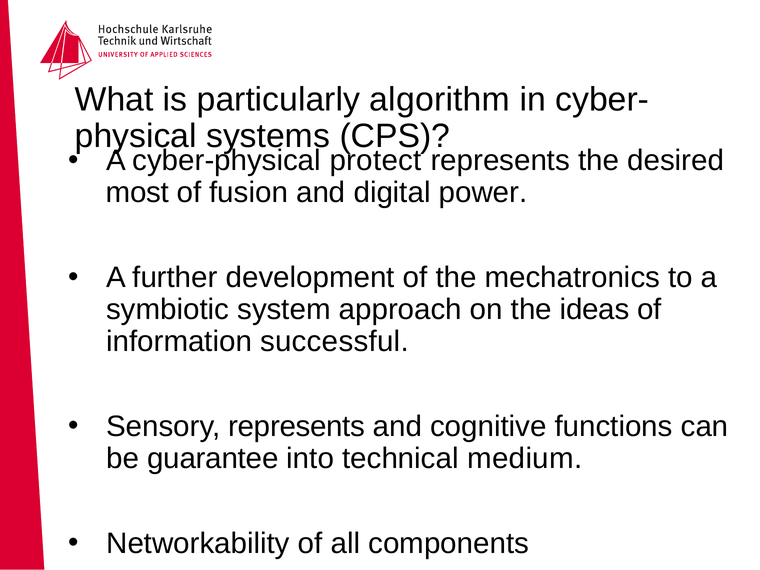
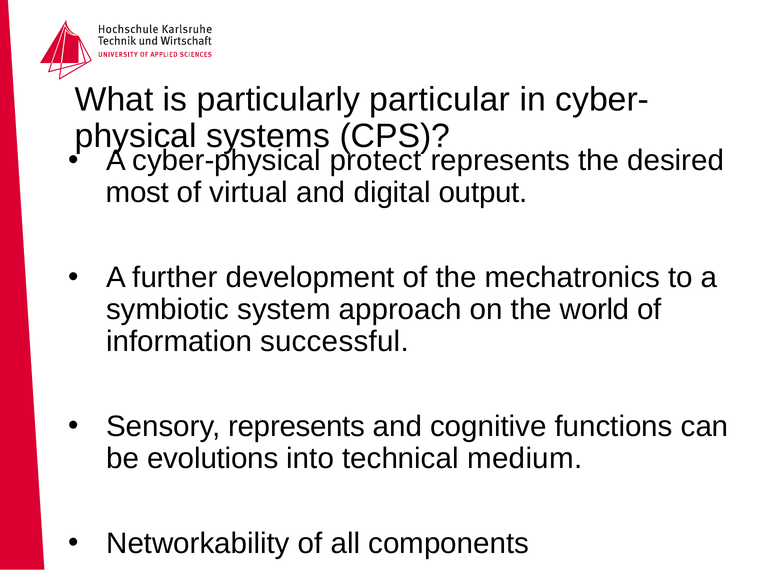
algorithm: algorithm -> particular (440, 100)
fusion: fusion -> virtual (249, 193)
power: power -> output (483, 193)
ideas: ideas -> world (595, 310)
guarantee: guarantee -> evolutions (213, 458)
